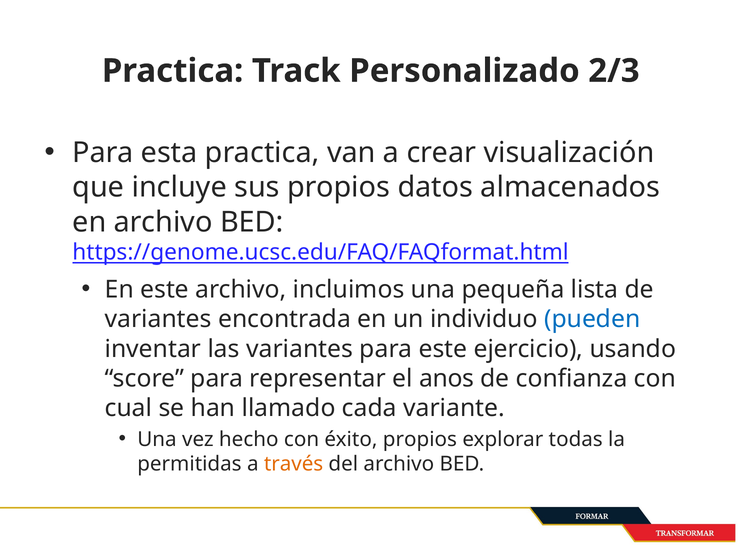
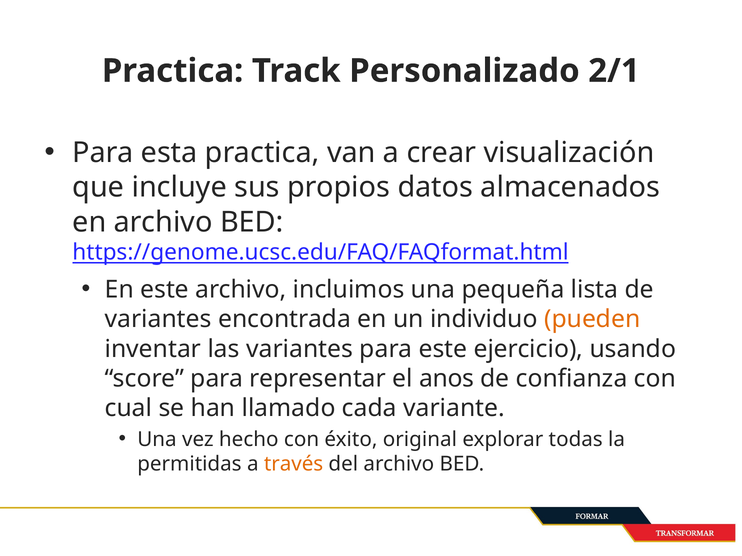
2/3: 2/3 -> 2/1 (614, 71)
pueden colour: blue -> orange (592, 320)
éxito propios: propios -> original (420, 440)
